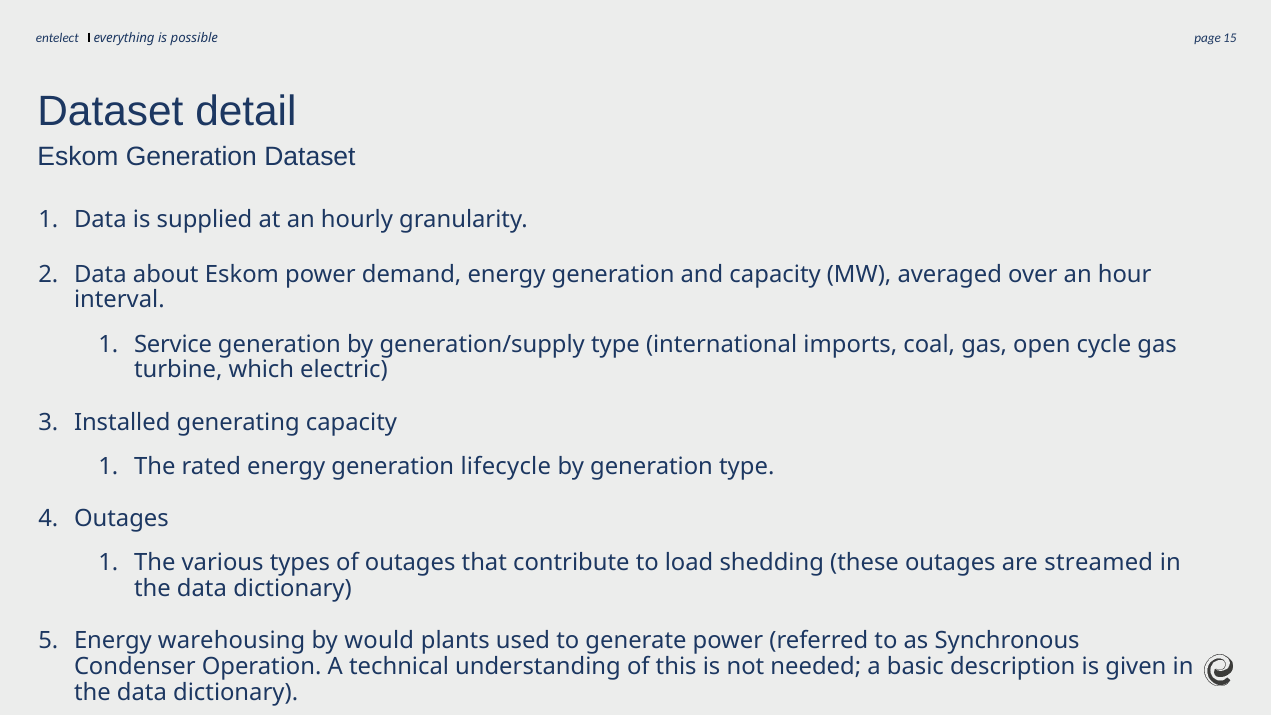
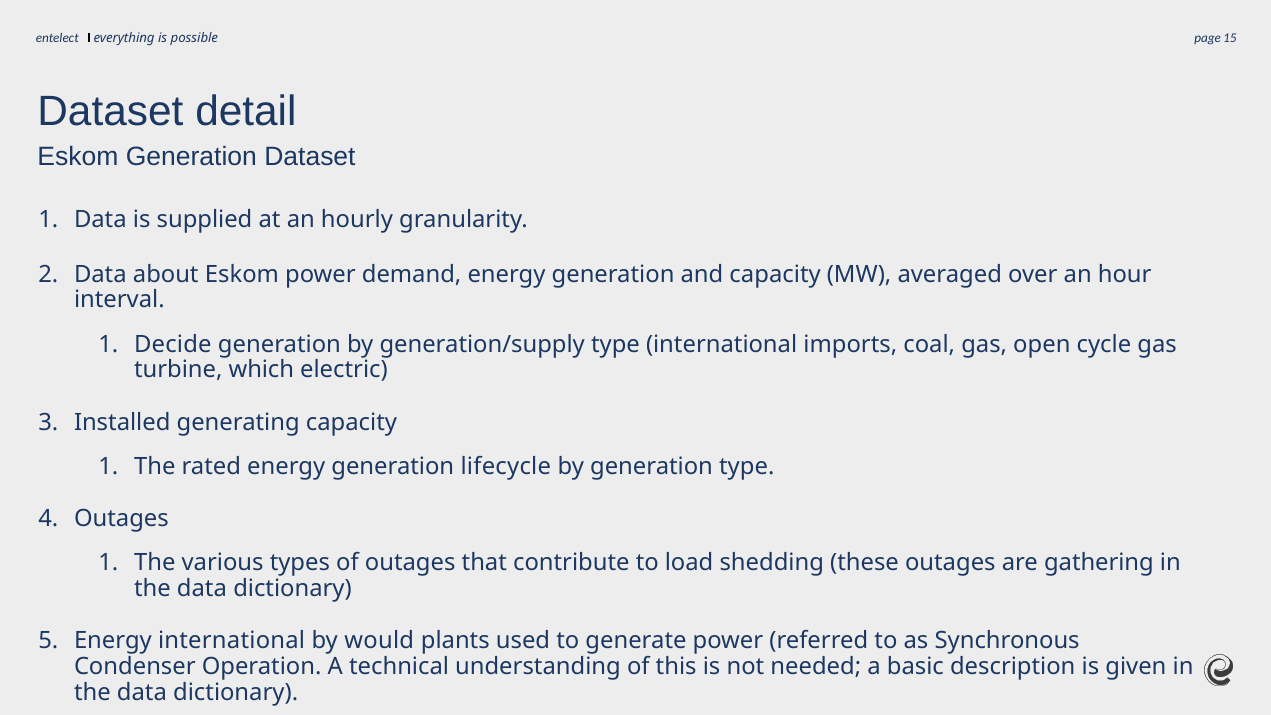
Service: Service -> Decide (173, 344)
streamed: streamed -> gathering (1099, 563)
Energy warehousing: warehousing -> international (232, 641)
